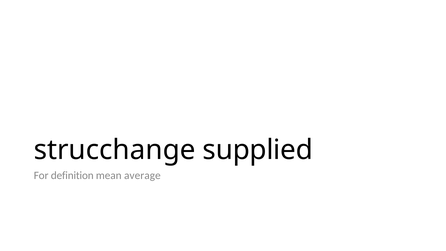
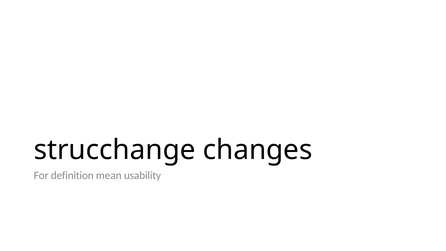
supplied: supplied -> changes (258, 150)
average: average -> usability (143, 176)
